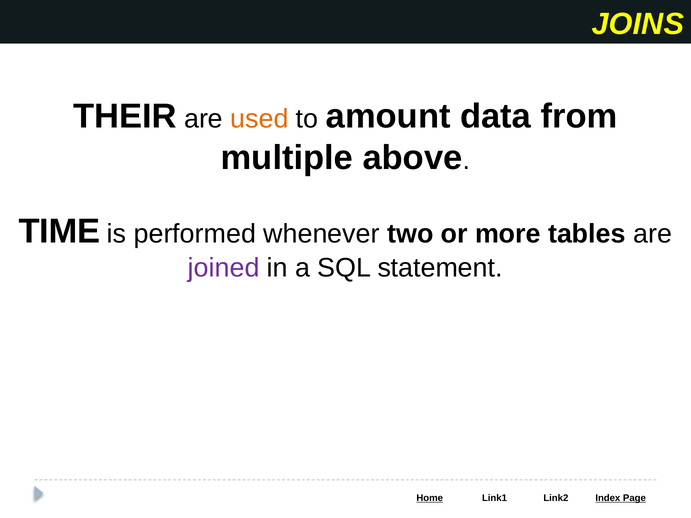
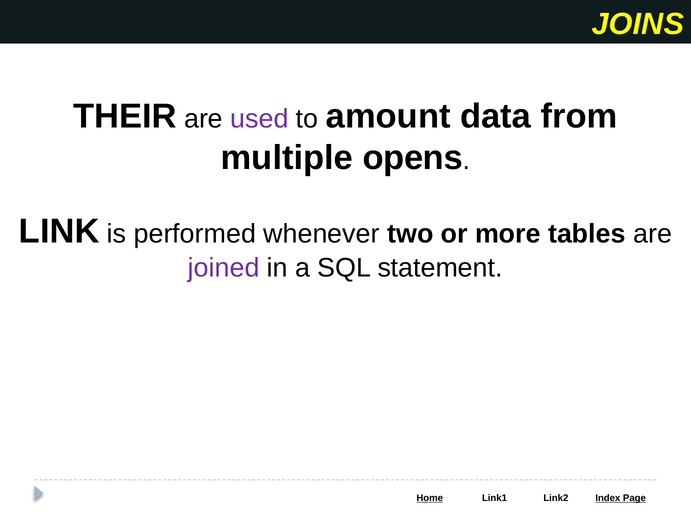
used colour: orange -> purple (259, 119)
above: above -> opens (413, 158)
TIME: TIME -> LINK (59, 232)
